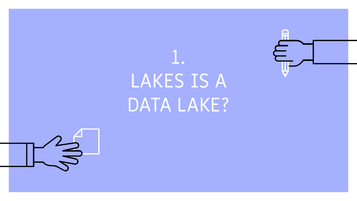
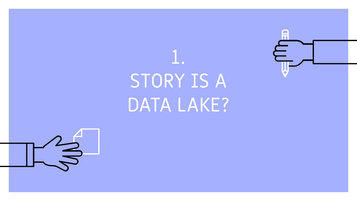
LAKES: LAKES -> STORY (158, 81)
